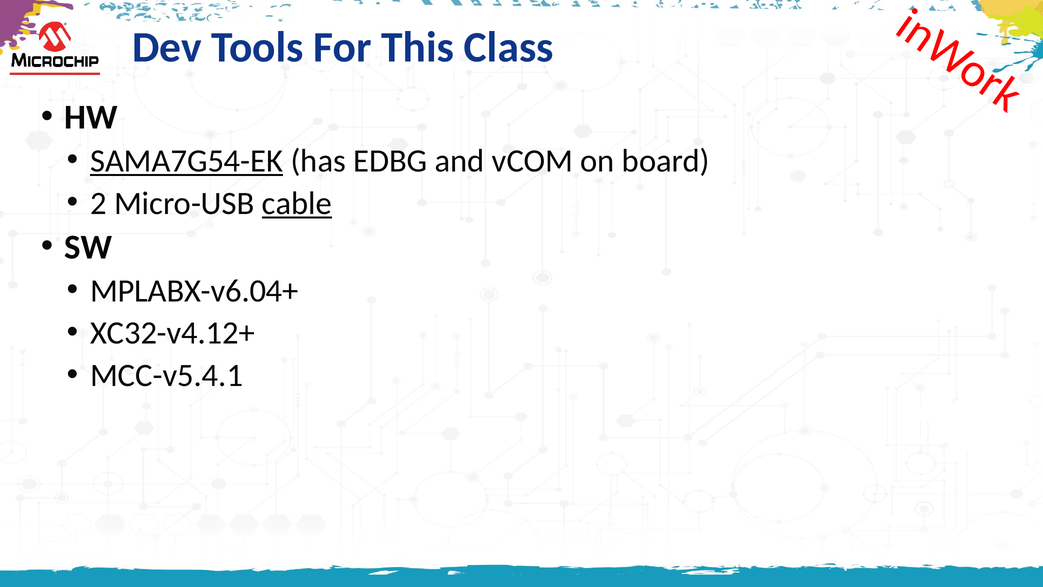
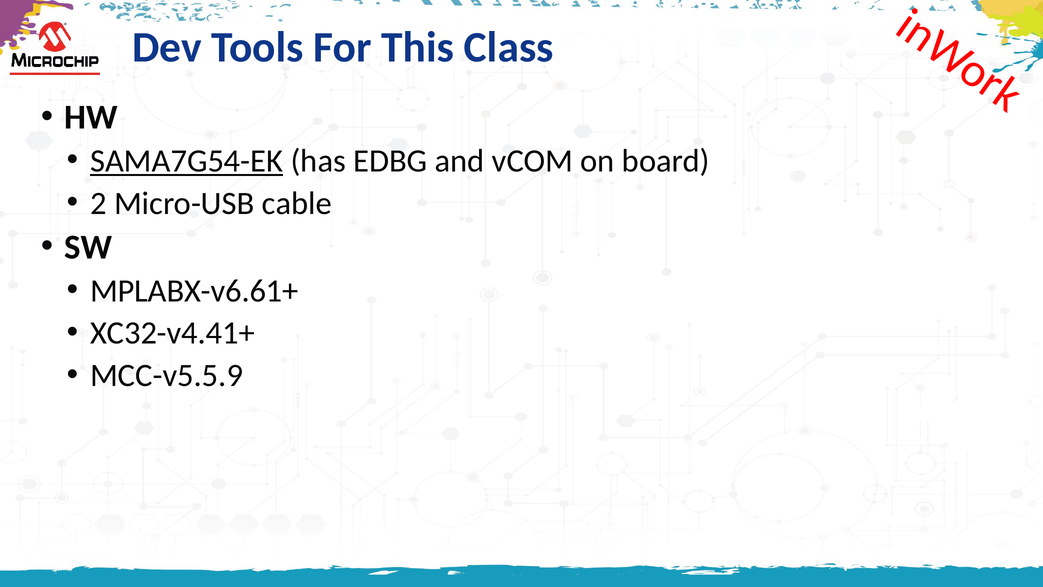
cable underline: present -> none (297, 203)
MPLABX-v6.04+: MPLABX-v6.04+ -> MPLABX-v6.61+ (194, 291)
XC32-v4.12+: XC32-v4.12+ -> XC32-v4.41+ (173, 333)
MCC-v5.4.1: MCC-v5.4.1 -> MCC-v5.5.9 (167, 376)
